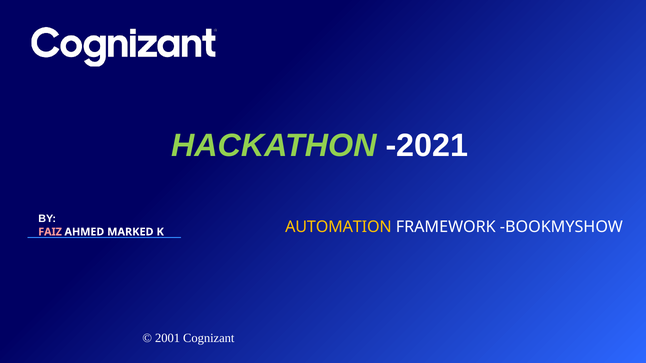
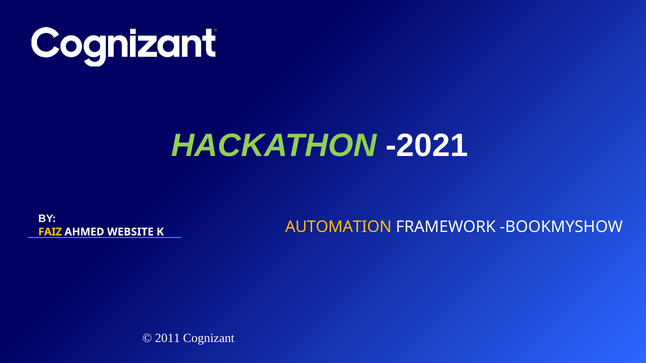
FAIZ colour: pink -> yellow (50, 232)
MARKED: MARKED -> WEBSITE (130, 232)
2001: 2001 -> 2011 (168, 338)
